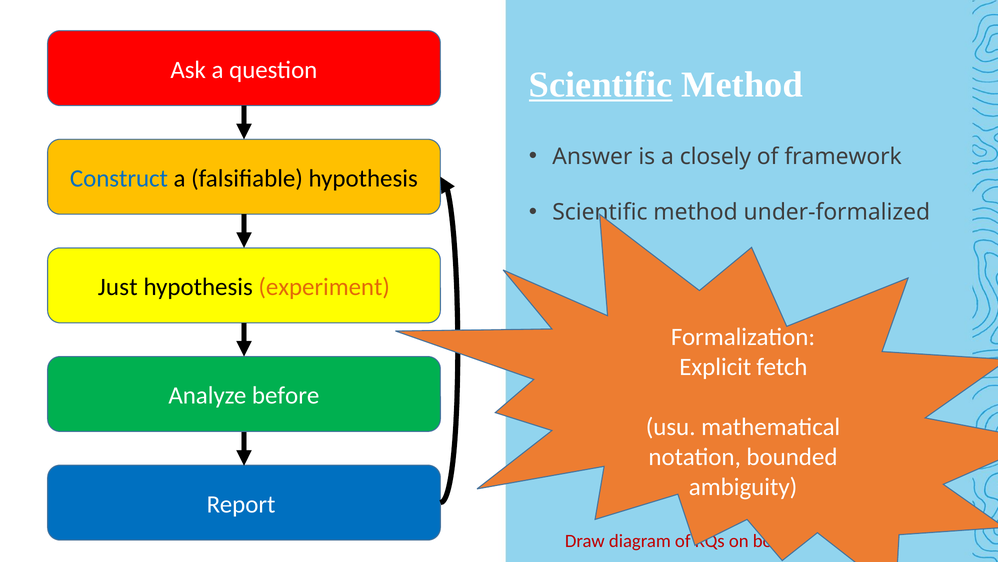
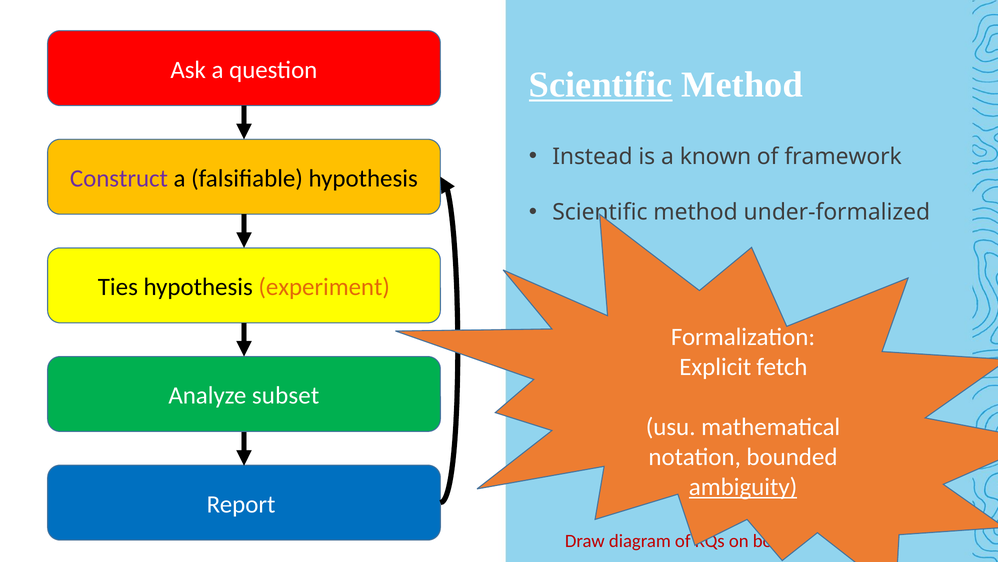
Answer: Answer -> Instead (592, 156)
closely: closely -> known (716, 156)
Construct colour: blue -> purple (119, 178)
Just: Just -> Ties (118, 287)
before: before -> subset (286, 395)
ambiguity underline: none -> present (743, 486)
